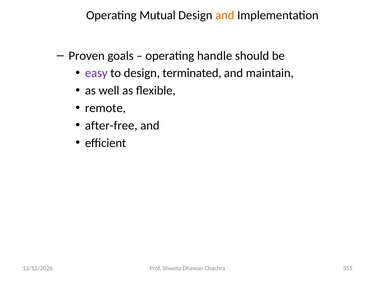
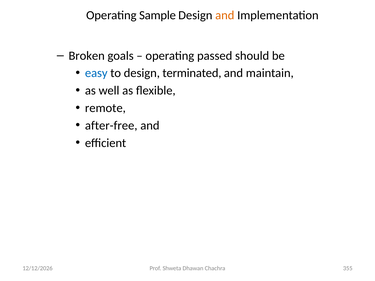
Mutual: Mutual -> Sample (157, 15)
Proven: Proven -> Broken (87, 56)
handle: handle -> passed (215, 56)
easy colour: purple -> blue (96, 73)
